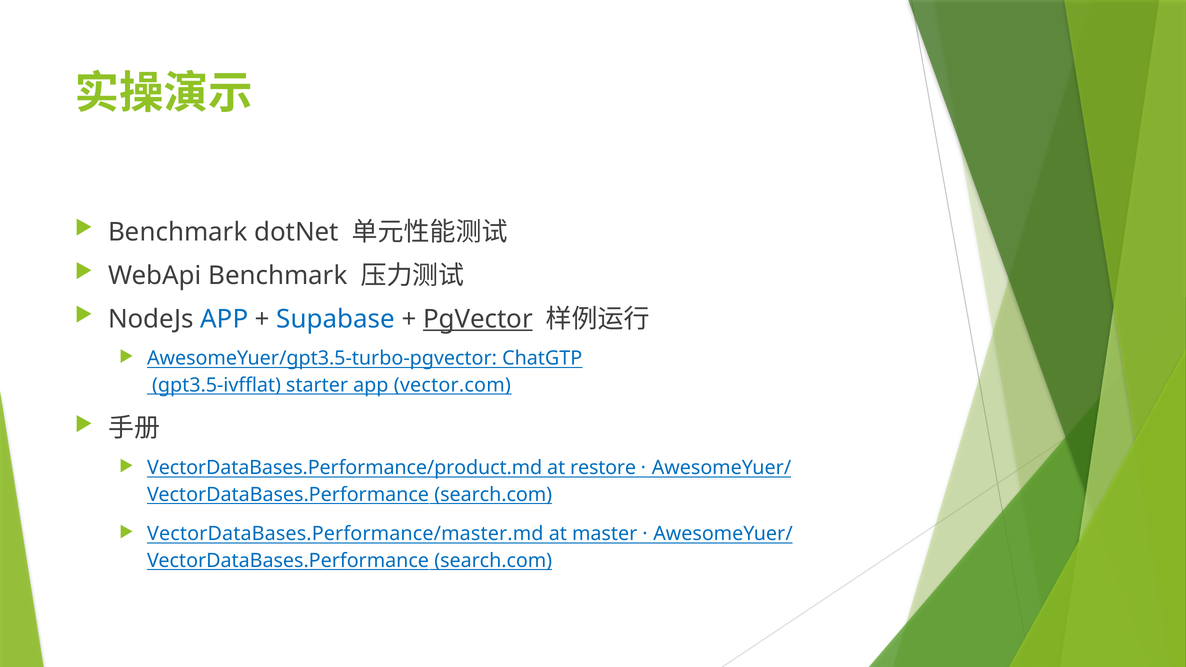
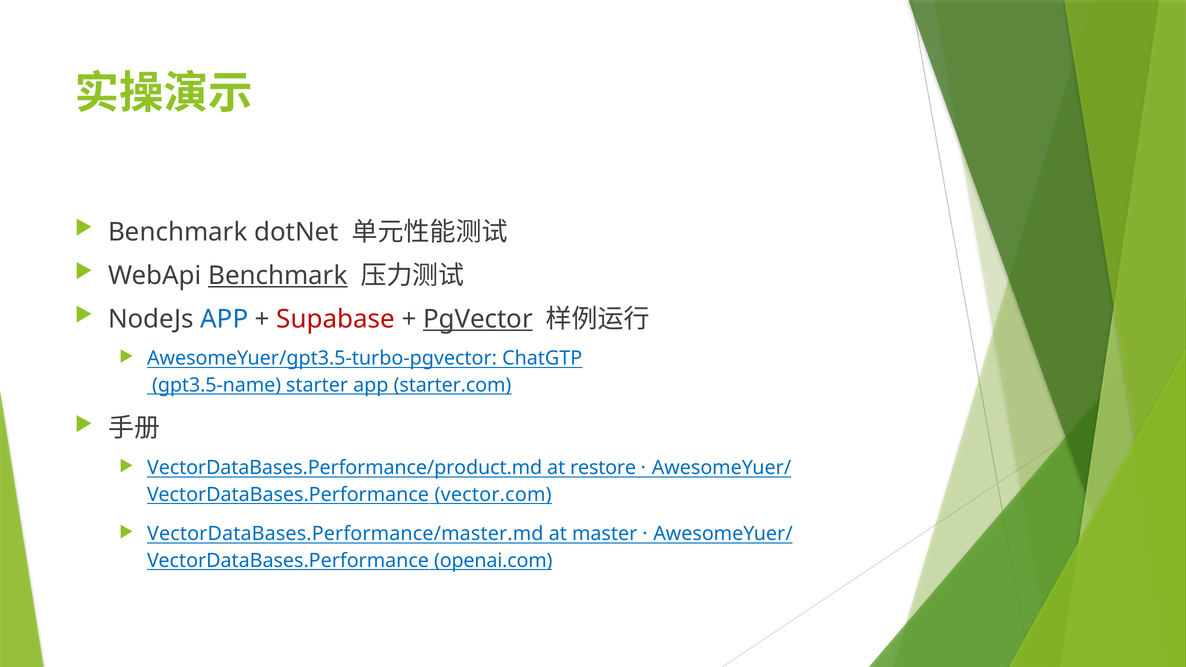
Benchmark underline: none -> present (278, 276)
Supabase colour: blue -> red (336, 319)
gpt3.5-ivfflat: gpt3.5-ivfflat -> gpt3.5-name (217, 385)
vector.com: vector.com -> starter.com (452, 385)
search.com: search.com -> vector.com (493, 495)
search.com: search.com -> openai.com (493, 561)
